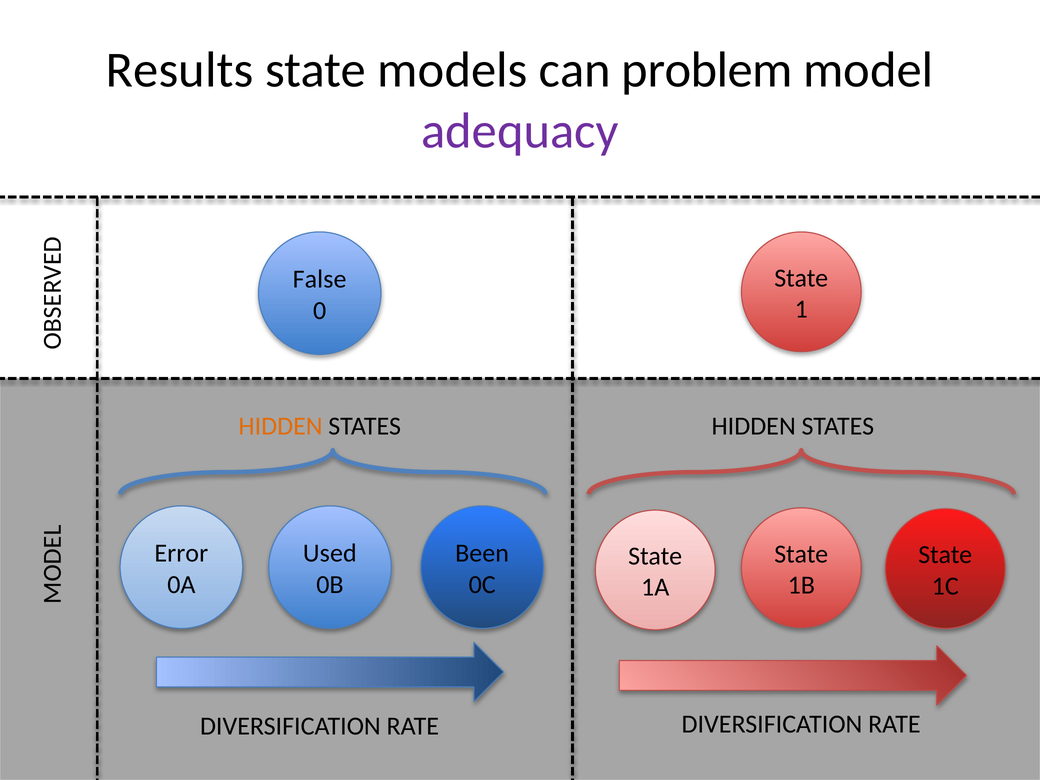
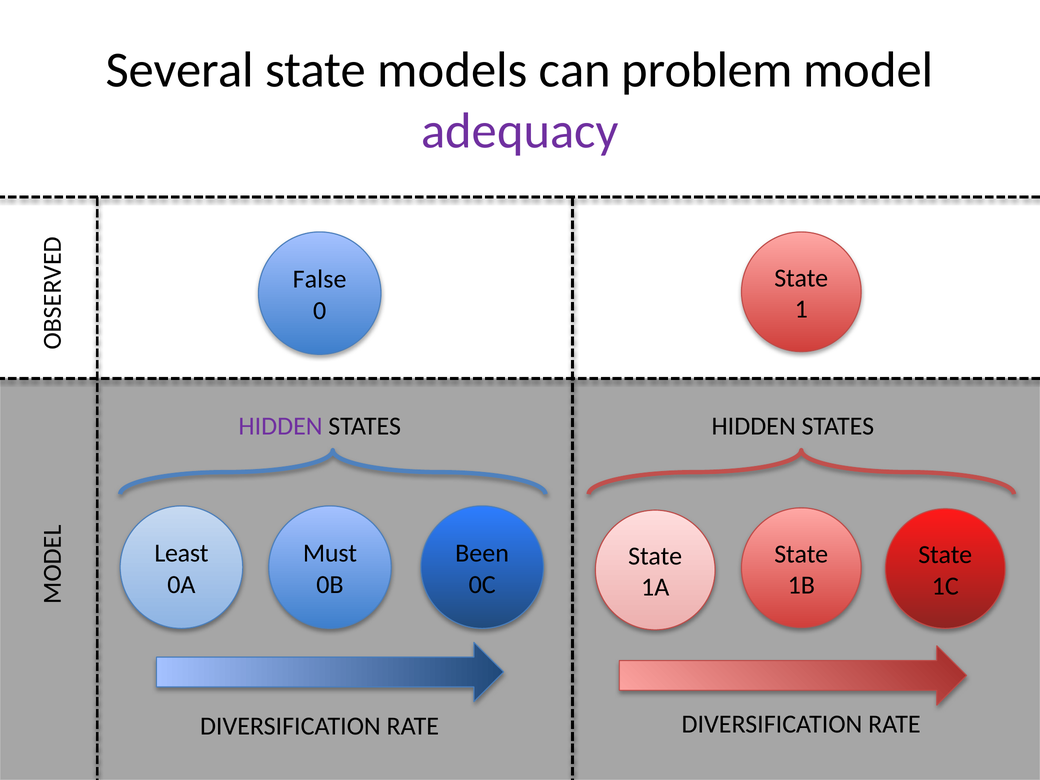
Results: Results -> Several (180, 70)
HIDDEN colour: orange -> purple (281, 426)
Error: Error -> Least (181, 553)
Used: Used -> Must (330, 553)
